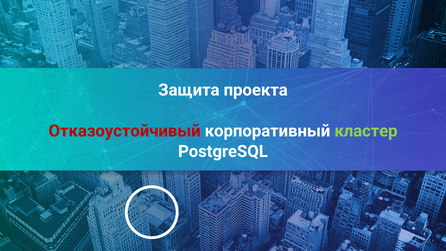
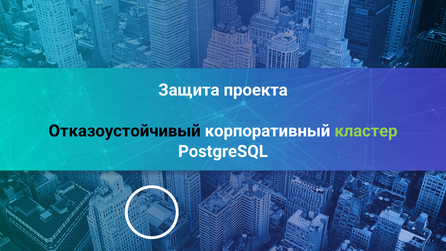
Отказоустойчивый colour: red -> black (125, 131)
